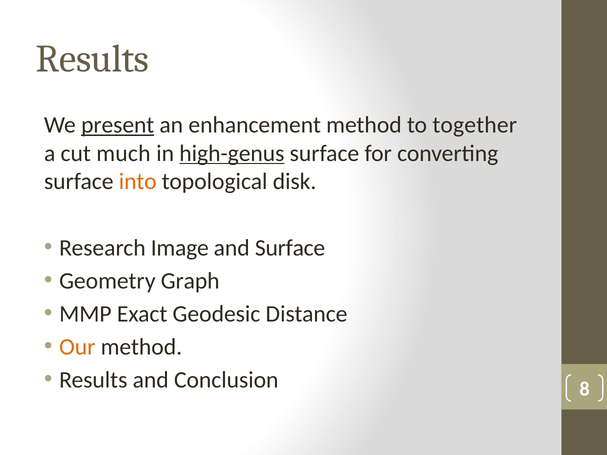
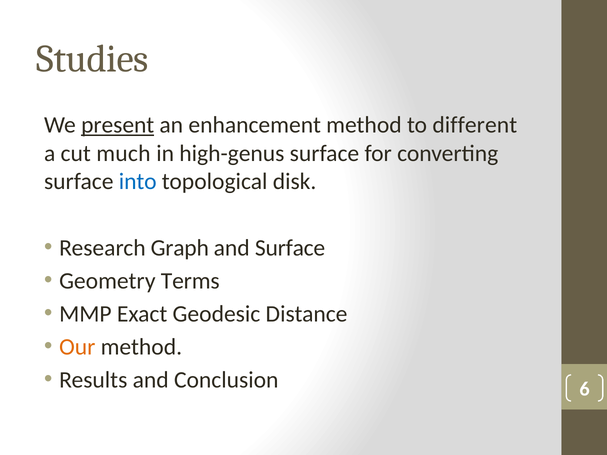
Results: Results -> Studies (93, 59)
together: together -> different (475, 125)
high-genus underline: present -> none (232, 153)
into colour: orange -> blue (138, 182)
Image: Image -> Graph (180, 248)
Graph: Graph -> Terms (190, 281)
8: 8 -> 6 (585, 389)
